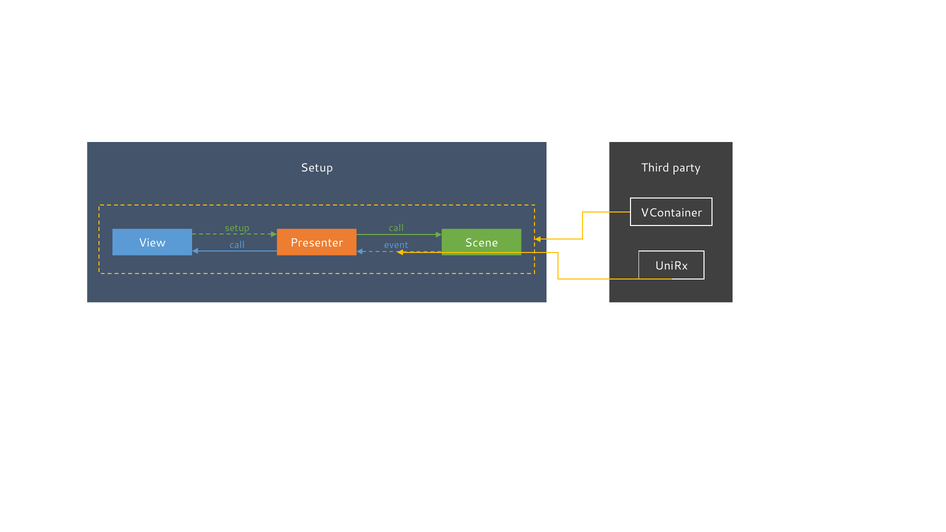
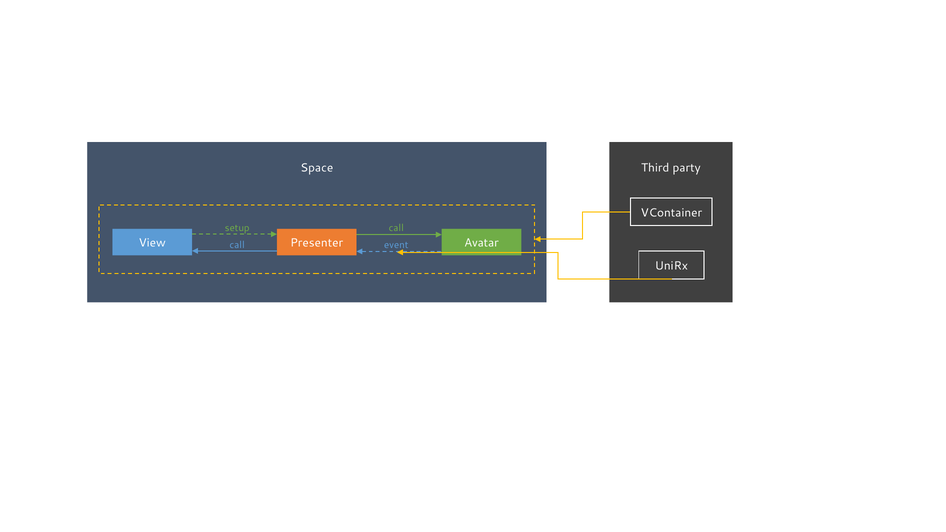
Setup: Setup -> Space (317, 168)
Scene: Scene -> Avatar (481, 243)
